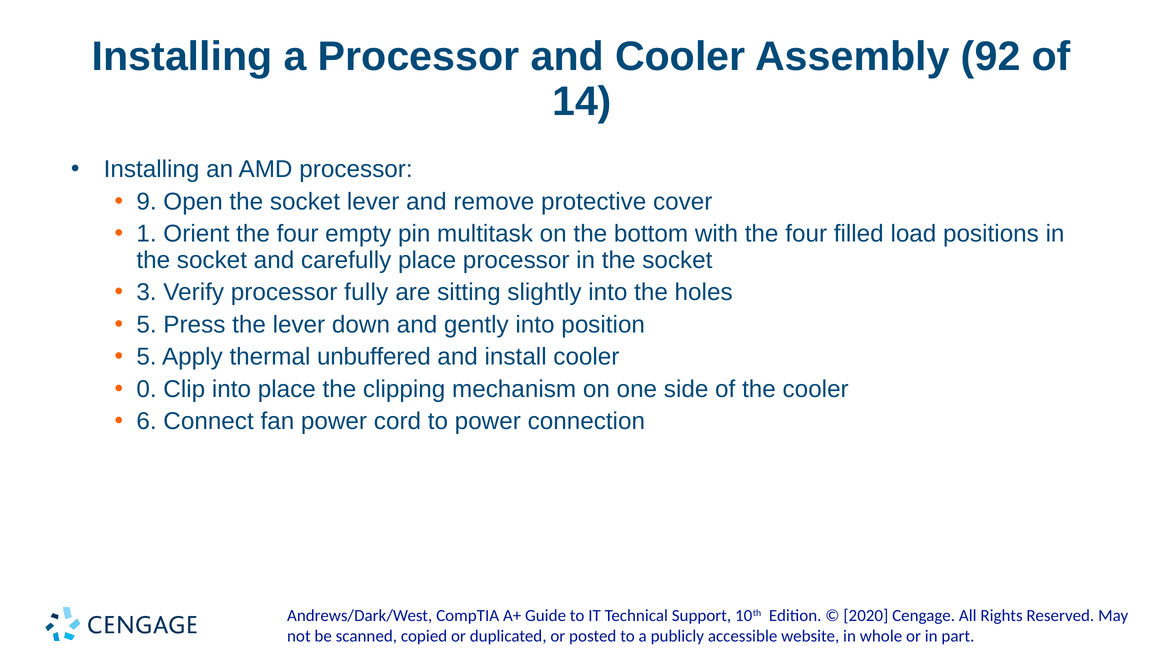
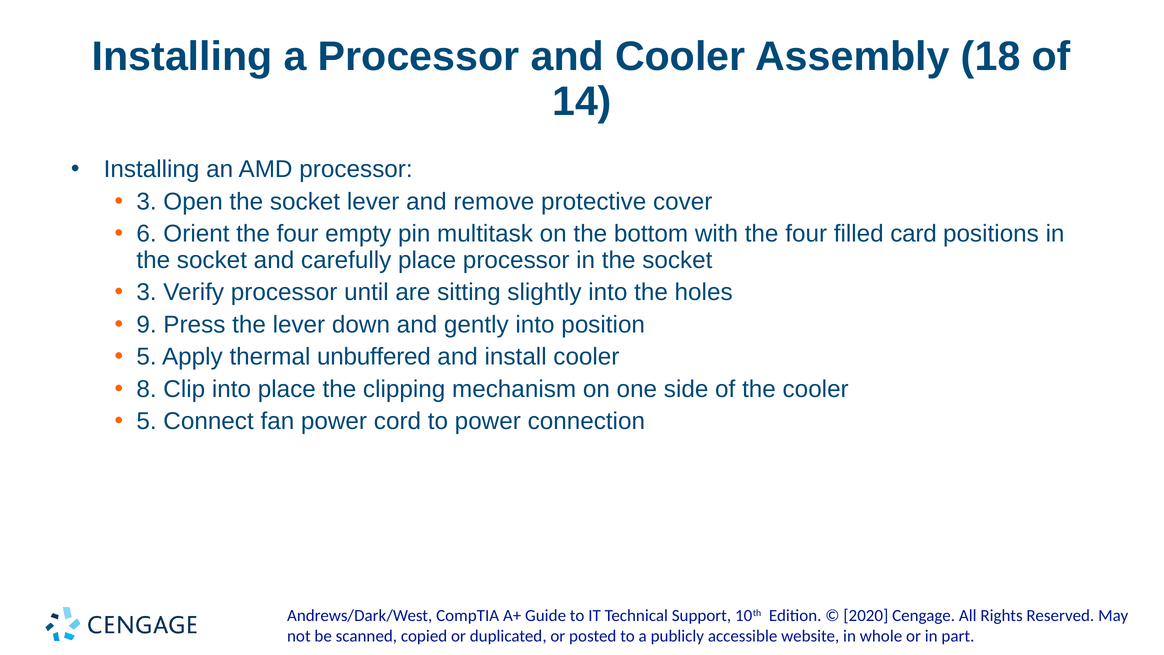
92: 92 -> 18 (991, 57)
9: 9 -> 3 (147, 202)
1: 1 -> 6 (147, 234)
load: load -> card (914, 234)
fully: fully -> until (366, 292)
5: 5 -> 9 (147, 325)
0: 0 -> 8 (147, 389)
6: 6 -> 5 (147, 421)
